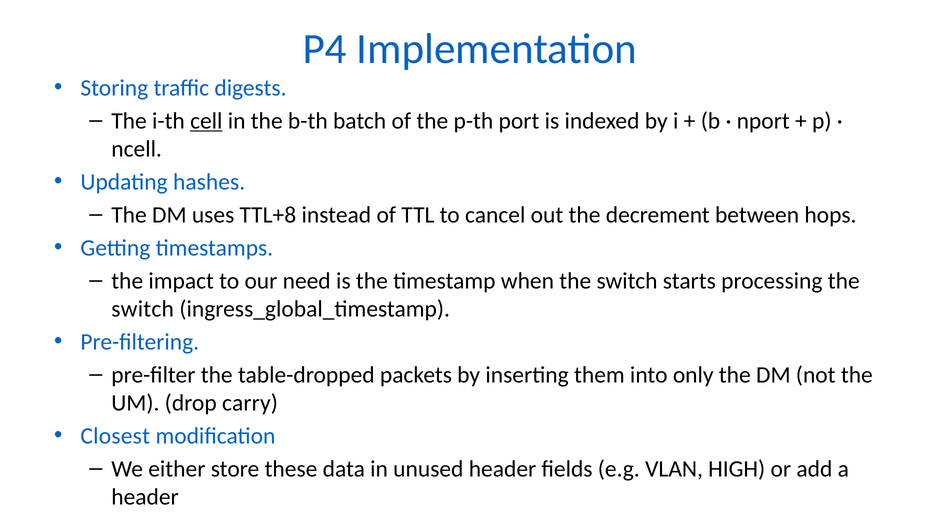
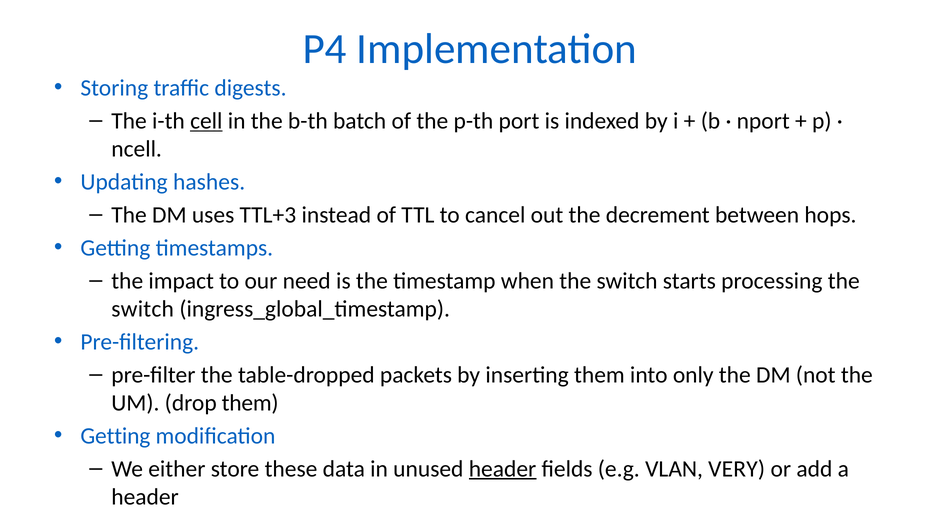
TTL+8: TTL+8 -> TTL+3 (268, 215)
drop carry: carry -> them (250, 403)
Closest: Closest -> Getting (115, 436)
header underline: none -> present (503, 469)
HIGH: HIGH -> VERY (737, 469)
